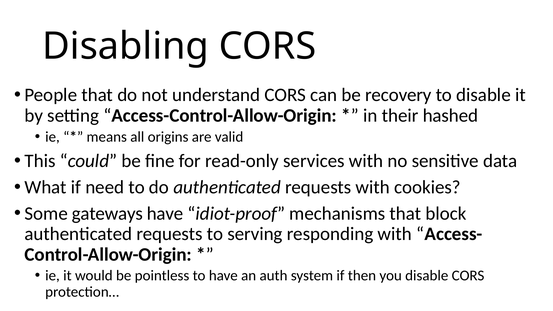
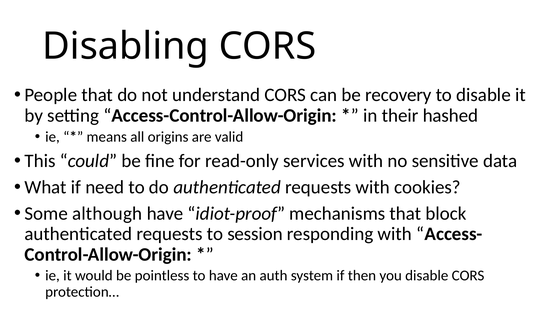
gateways: gateways -> although (107, 213)
serving: serving -> session (255, 234)
